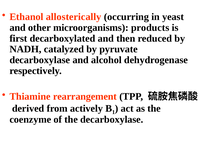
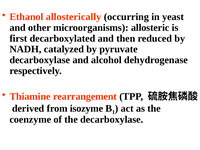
products: products -> allosteric (150, 28)
actively: actively -> isozyme (87, 108)
